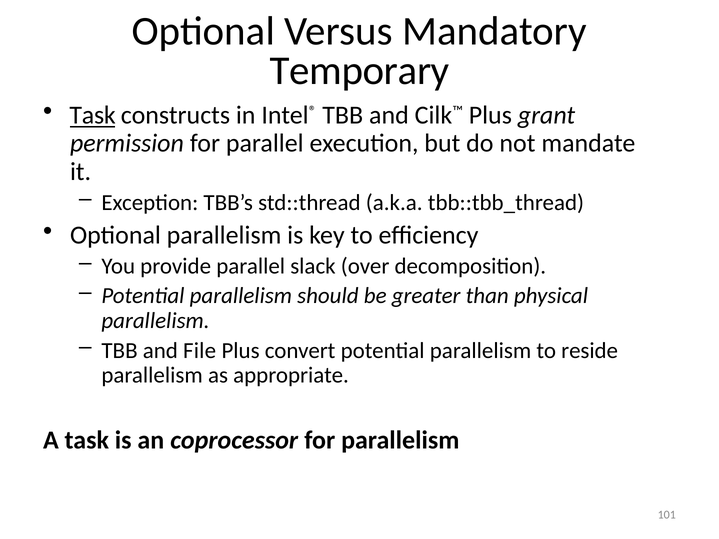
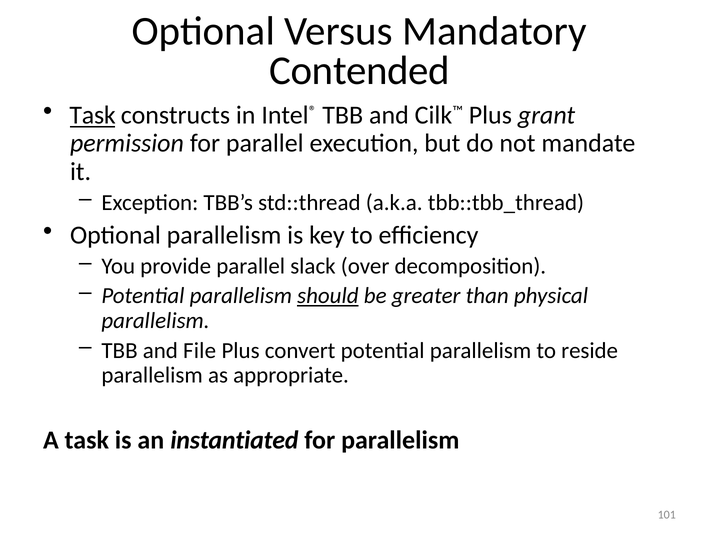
Temporary: Temporary -> Contended (360, 71)
should underline: none -> present (328, 296)
coprocessor: coprocessor -> instantiated (234, 441)
